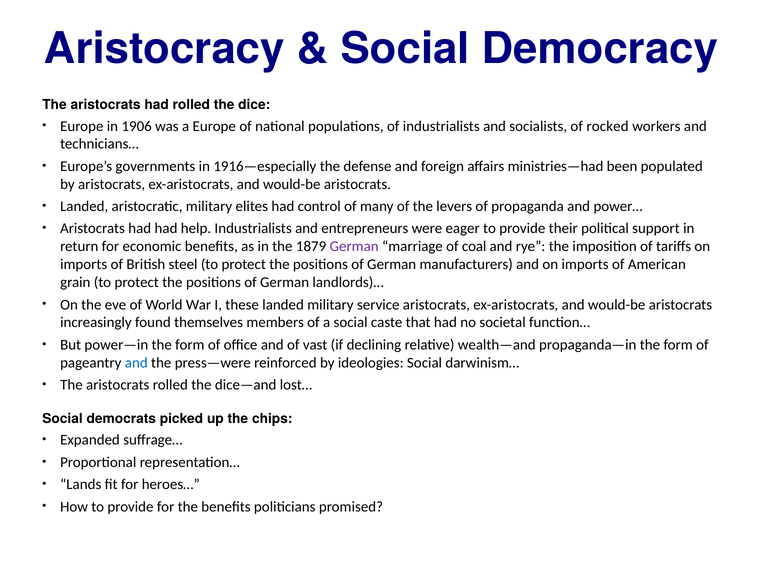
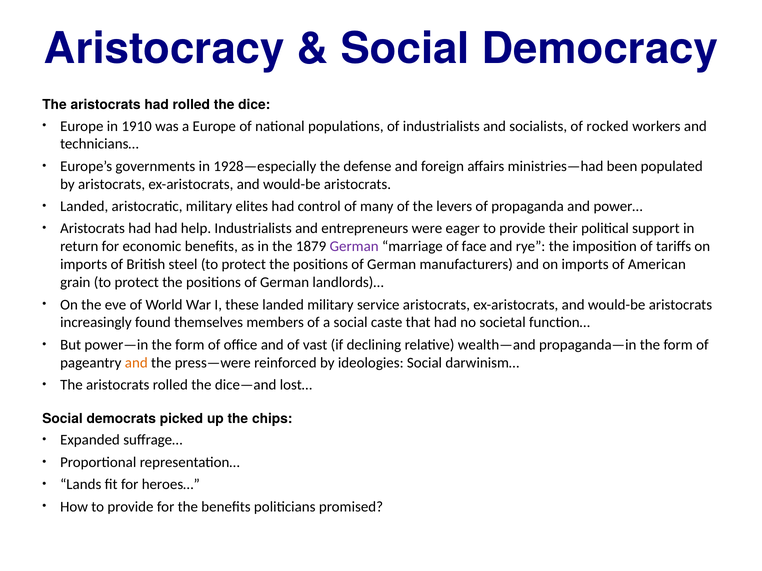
1906: 1906 -> 1910 (137, 126)
1916—especially: 1916—especially -> 1928—especially (265, 166)
coal: coal -> face (474, 247)
and colour: blue -> orange (136, 363)
